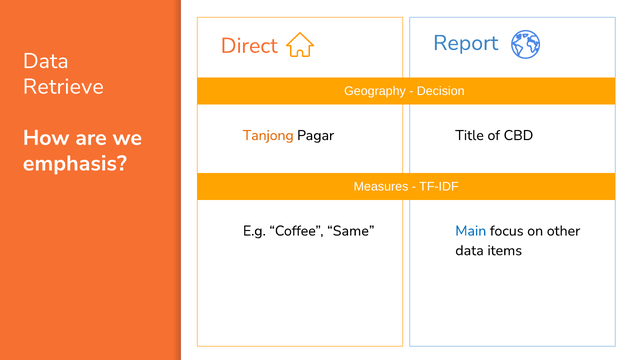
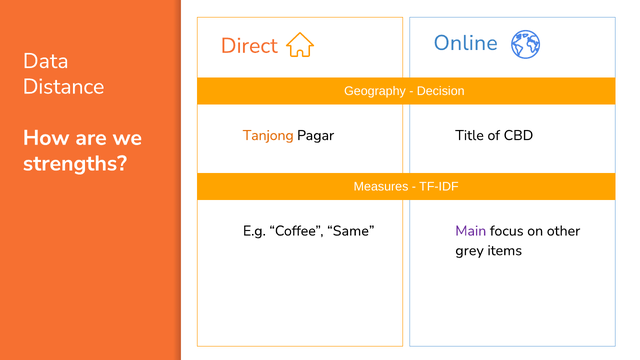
Report: Report -> Online (466, 43)
Retrieve: Retrieve -> Distance (64, 87)
emphasis: emphasis -> strengths (75, 163)
Main colour: blue -> purple (471, 231)
data: data -> grey (470, 251)
